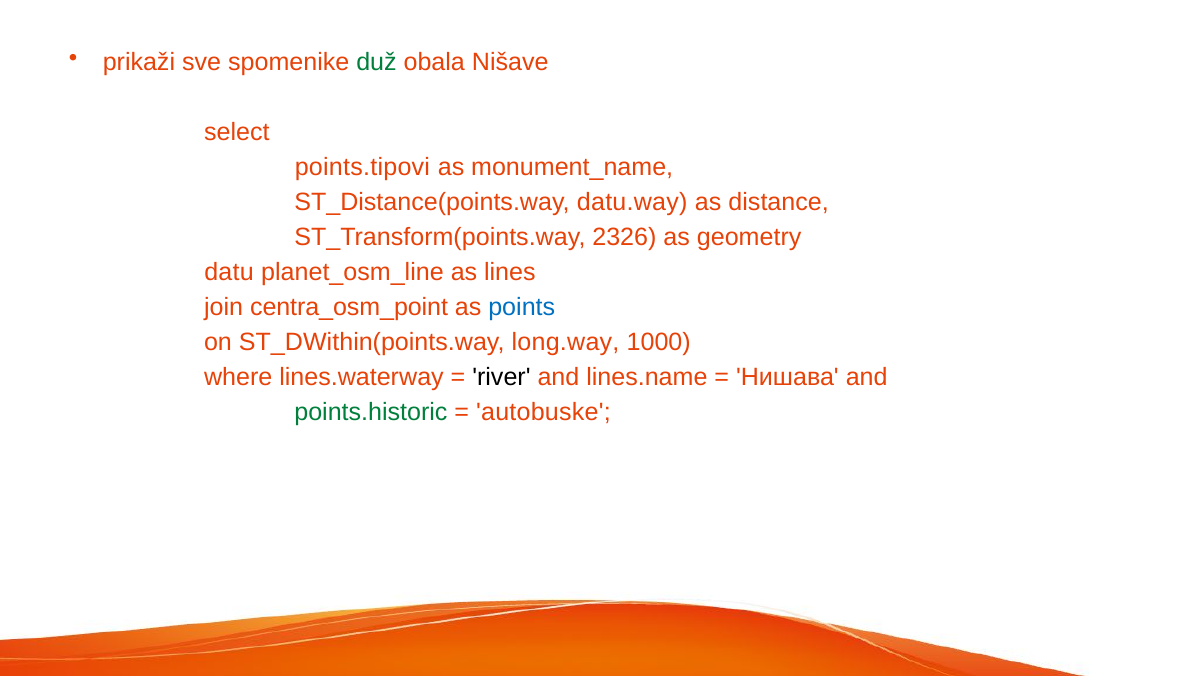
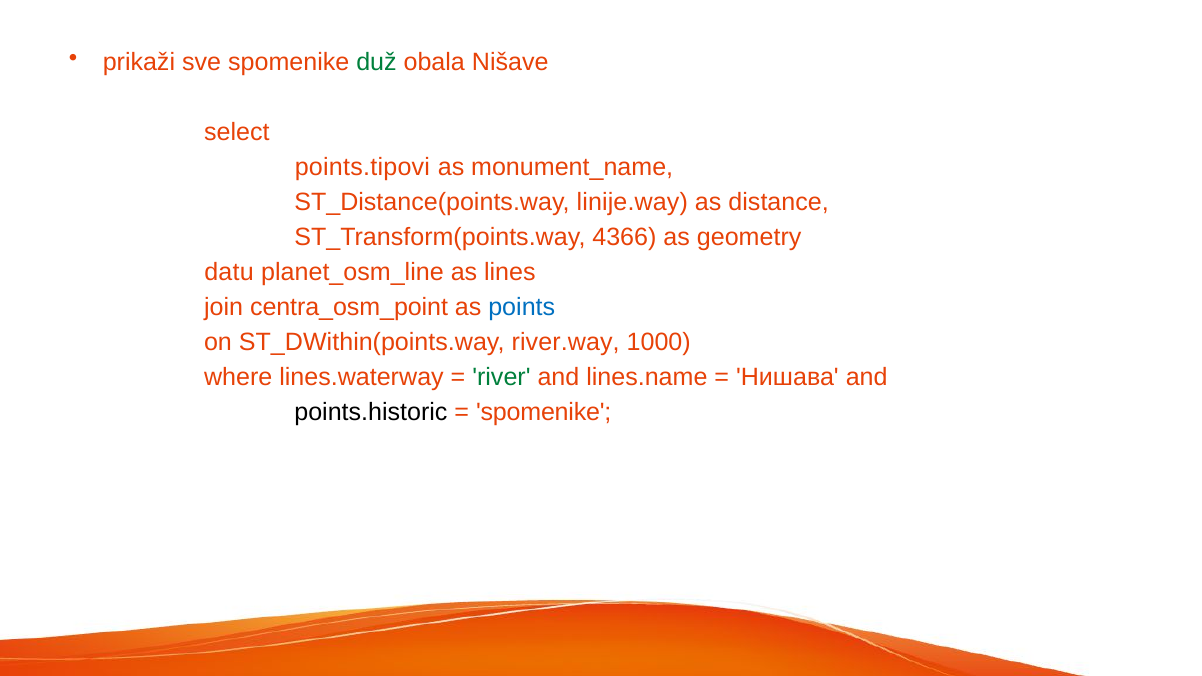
datu.way: datu.way -> linije.way (632, 202)
2326: 2326 -> 4366 (624, 237)
long.way: long.way -> river.way (566, 342)
river colour: black -> green (501, 378)
points.historic colour: green -> black (371, 413)
autobuske: autobuske -> spomenike (544, 413)
